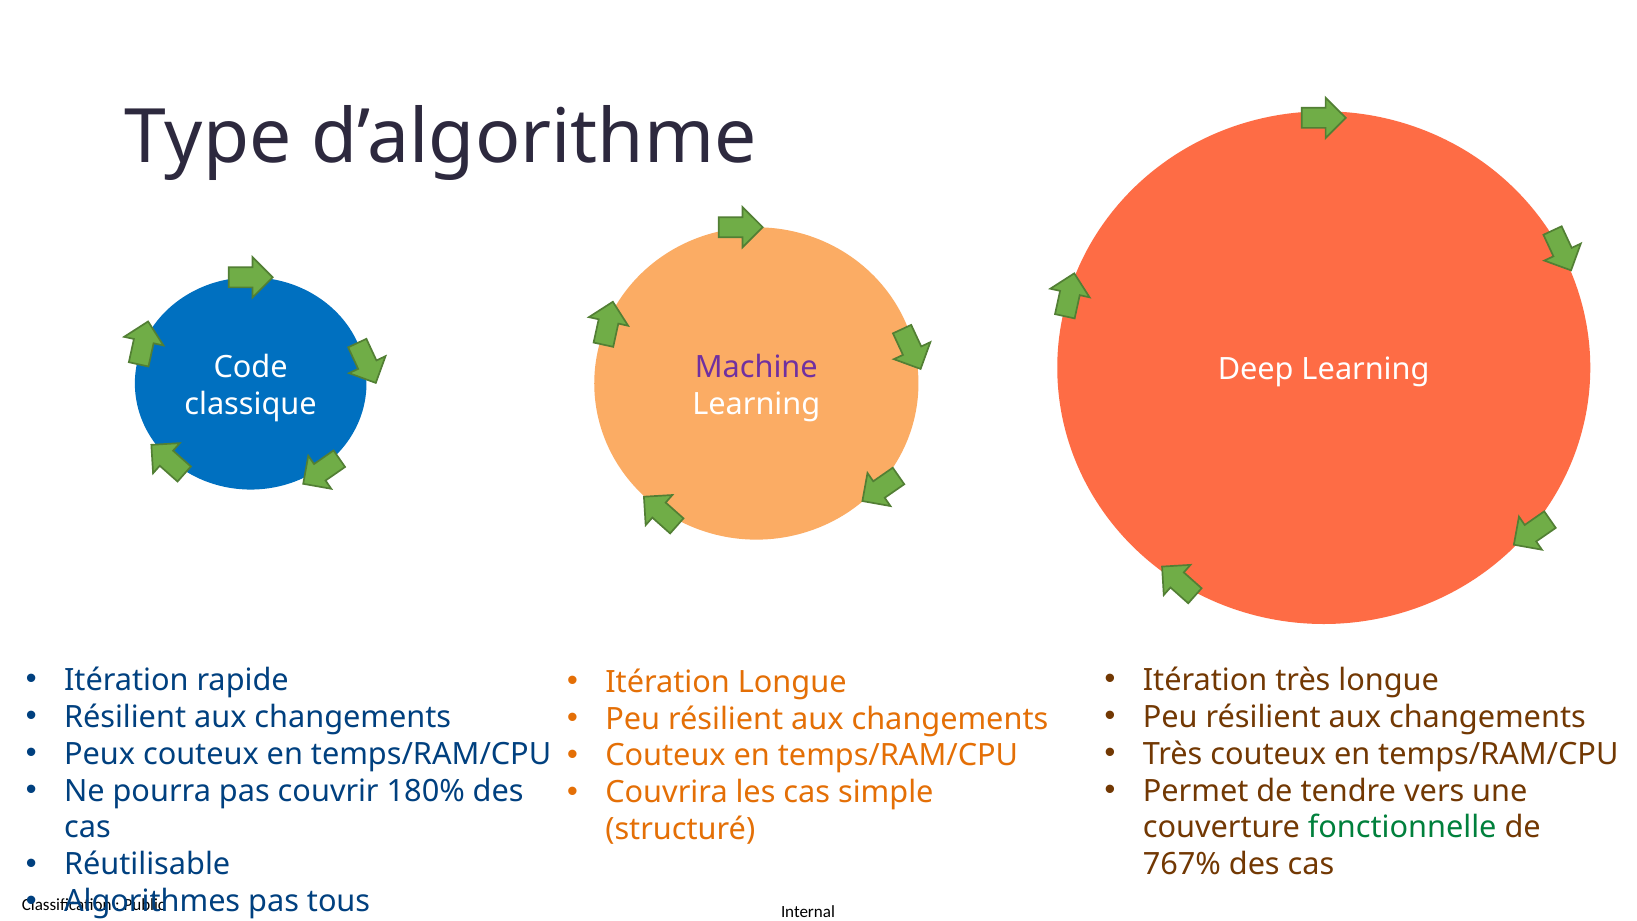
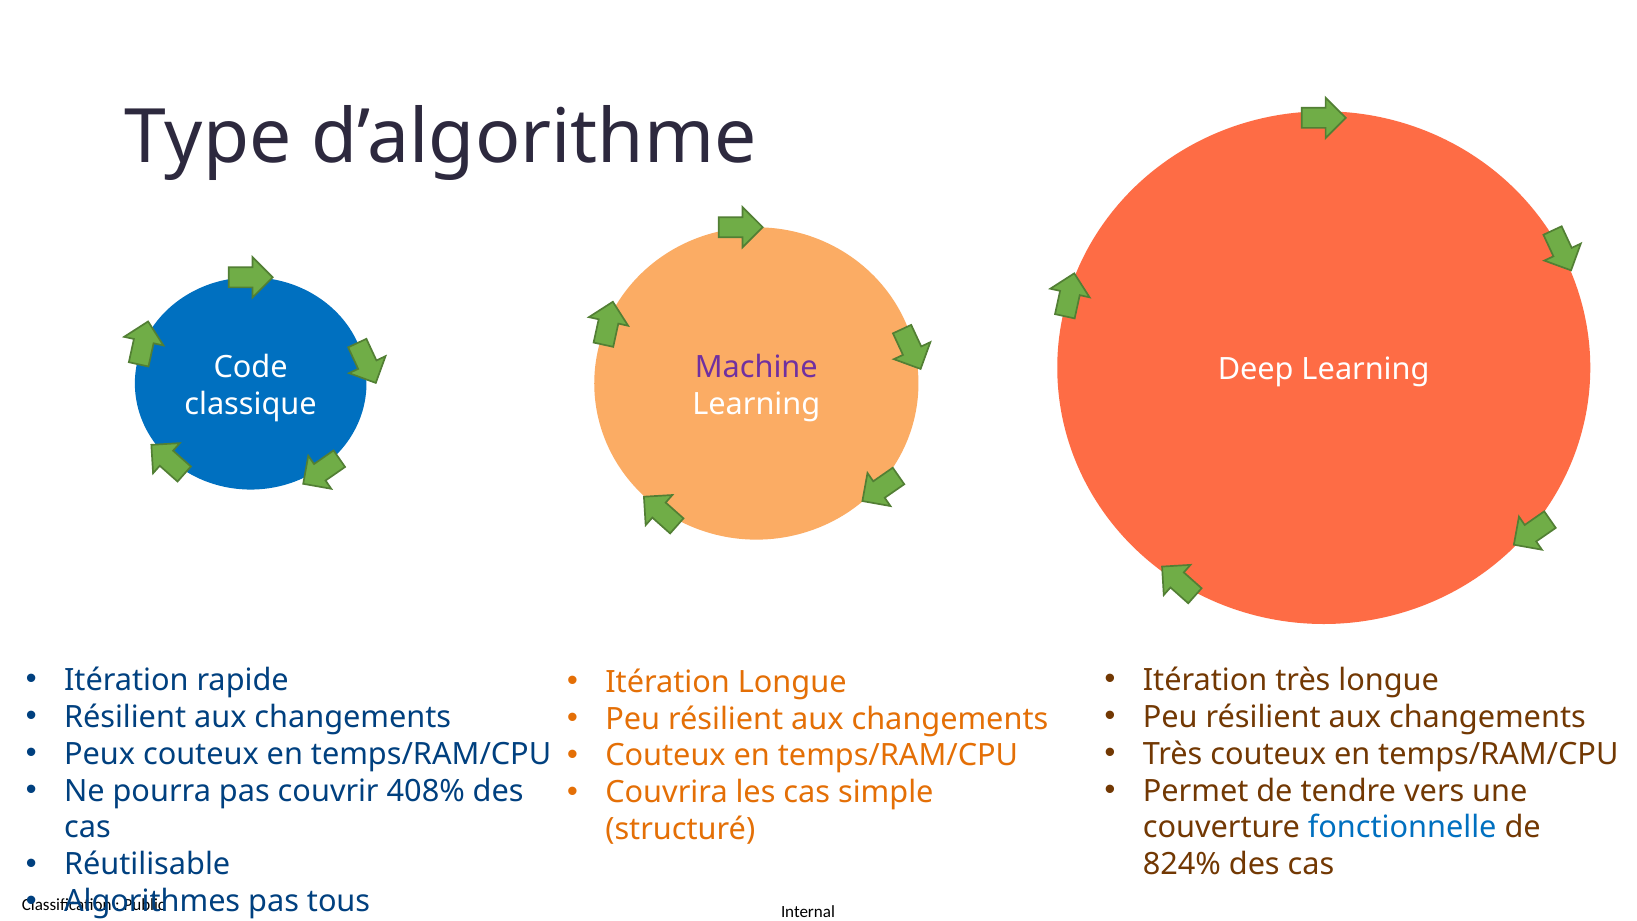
180%: 180% -> 408% (426, 791)
fonctionnelle colour: green -> blue (1402, 828)
767%: 767% -> 824% (1182, 865)
